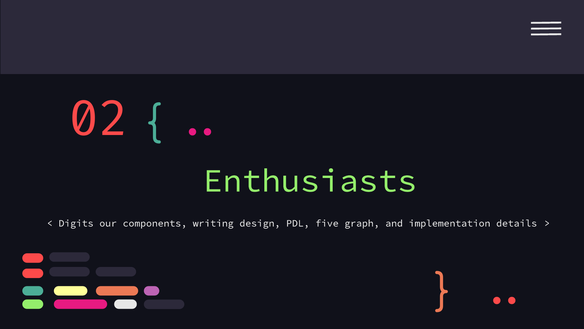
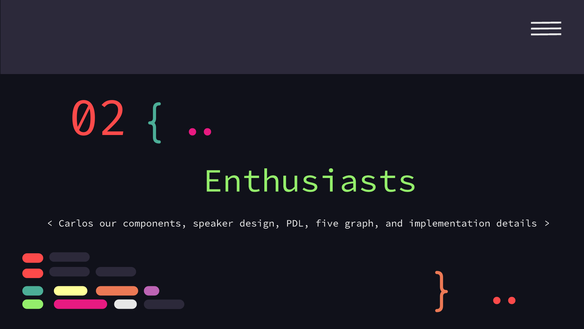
Digits: Digits -> Carlos (76, 223)
writing: writing -> speaker (213, 223)
